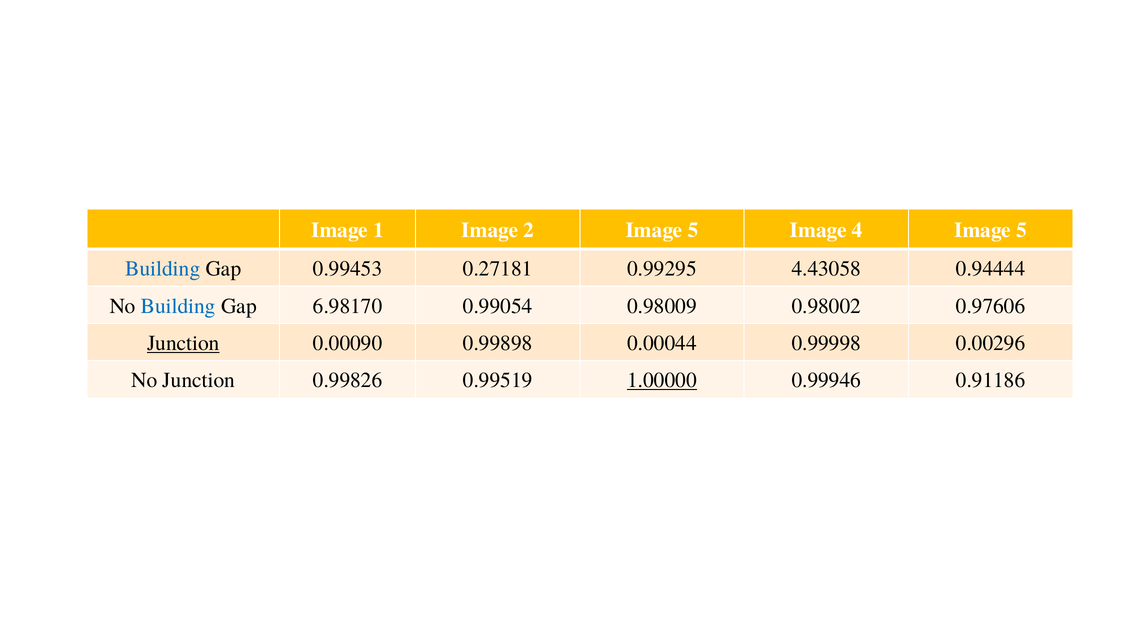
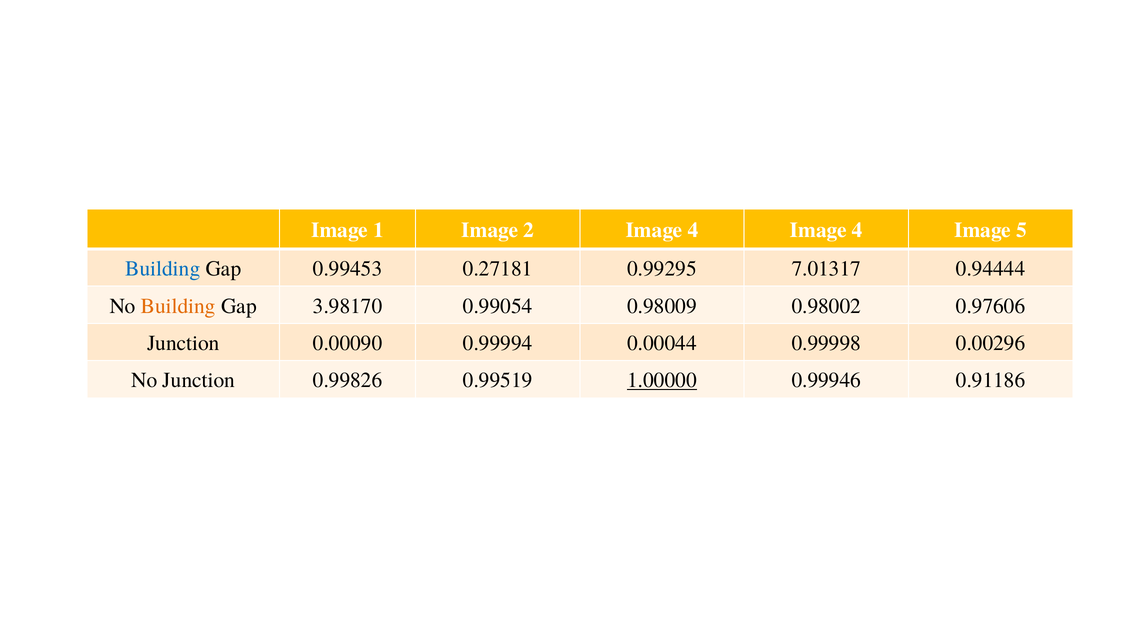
2 Image 5: 5 -> 4 (693, 230)
4.43058: 4.43058 -> 7.01317 (826, 269)
Building colour: blue -> orange (178, 306)
6.98170: 6.98170 -> 3.98170 (348, 306)
Junction underline: present -> none (183, 343)
0.99898: 0.99898 -> 0.99994 (498, 343)
